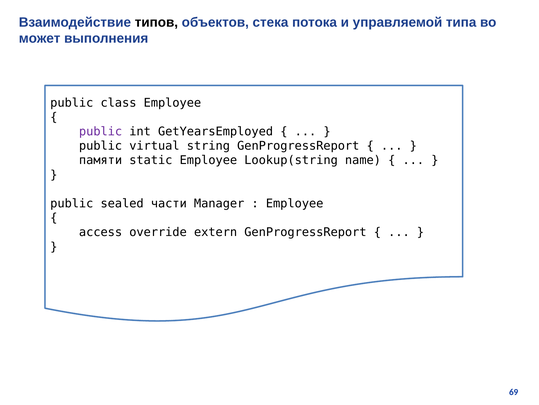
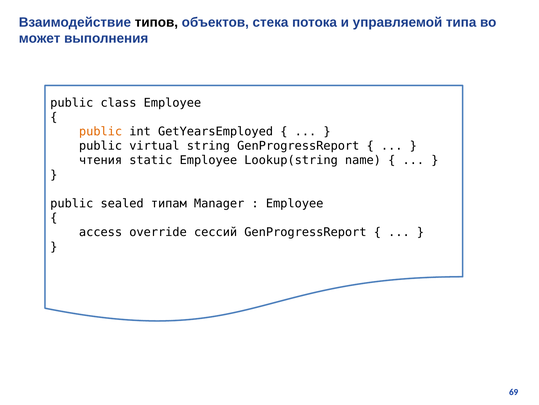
public colour: purple -> orange (101, 131)
памяти: памяти -> чтения (101, 160)
части: части -> типам (169, 203)
extern: extern -> сессий (216, 232)
